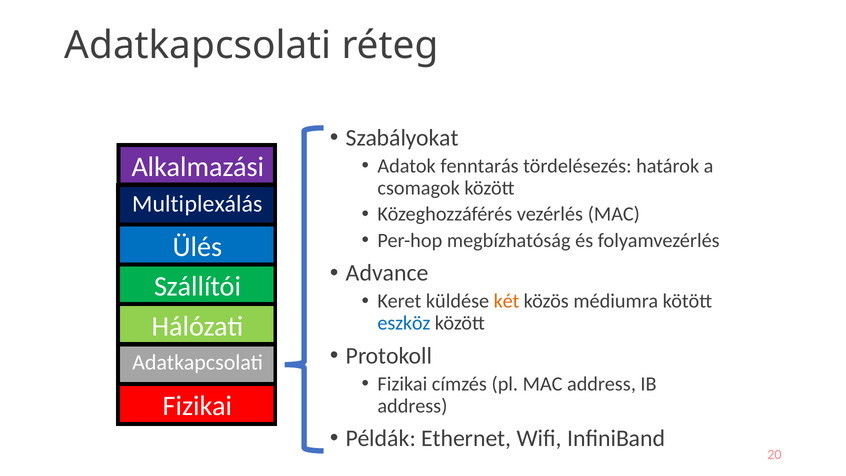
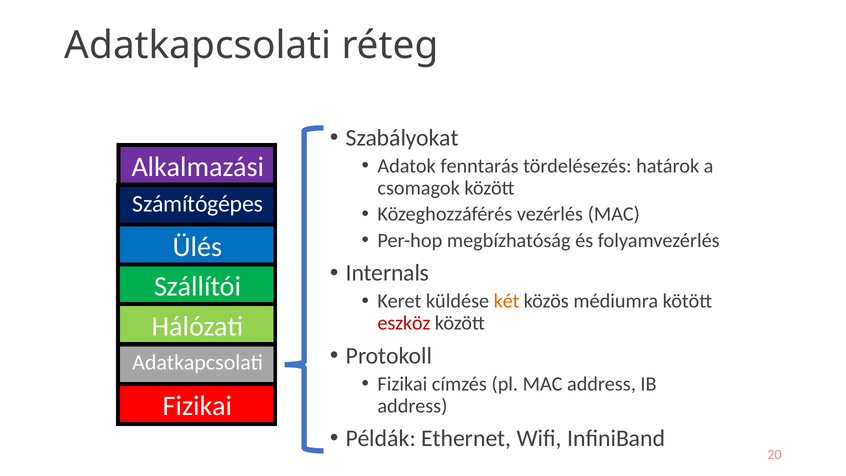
Multiplexálás: Multiplexálás -> Számítógépes (198, 204)
Advance: Advance -> Internals (387, 273)
eszköz colour: blue -> red (404, 323)
